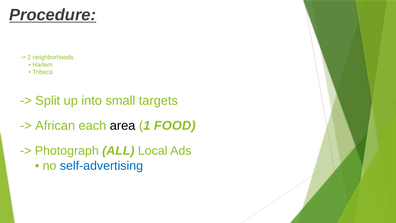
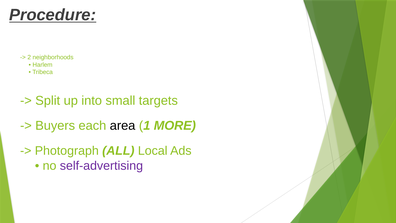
African: African -> Buyers (55, 126)
FOOD: FOOD -> MORE (175, 126)
self-advertising colour: blue -> purple (101, 165)
